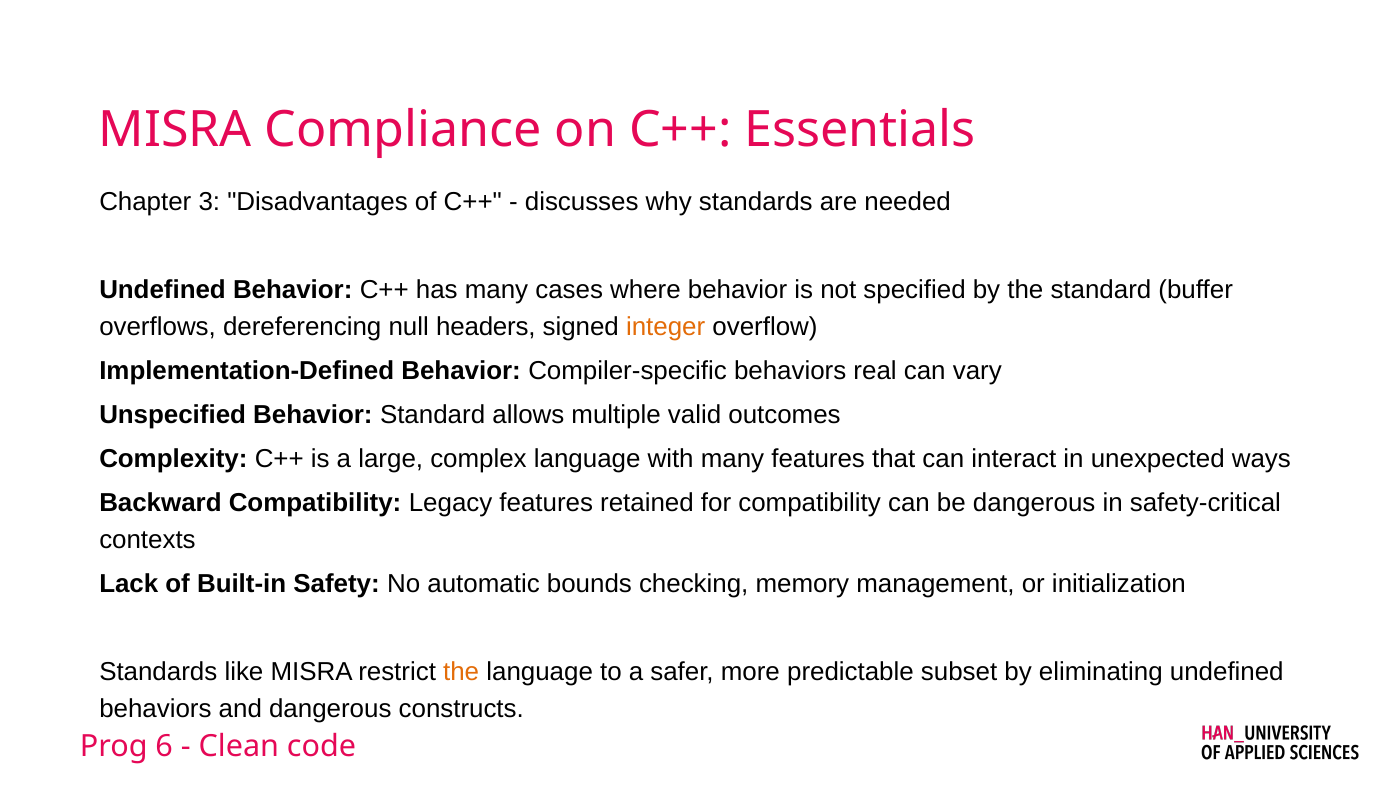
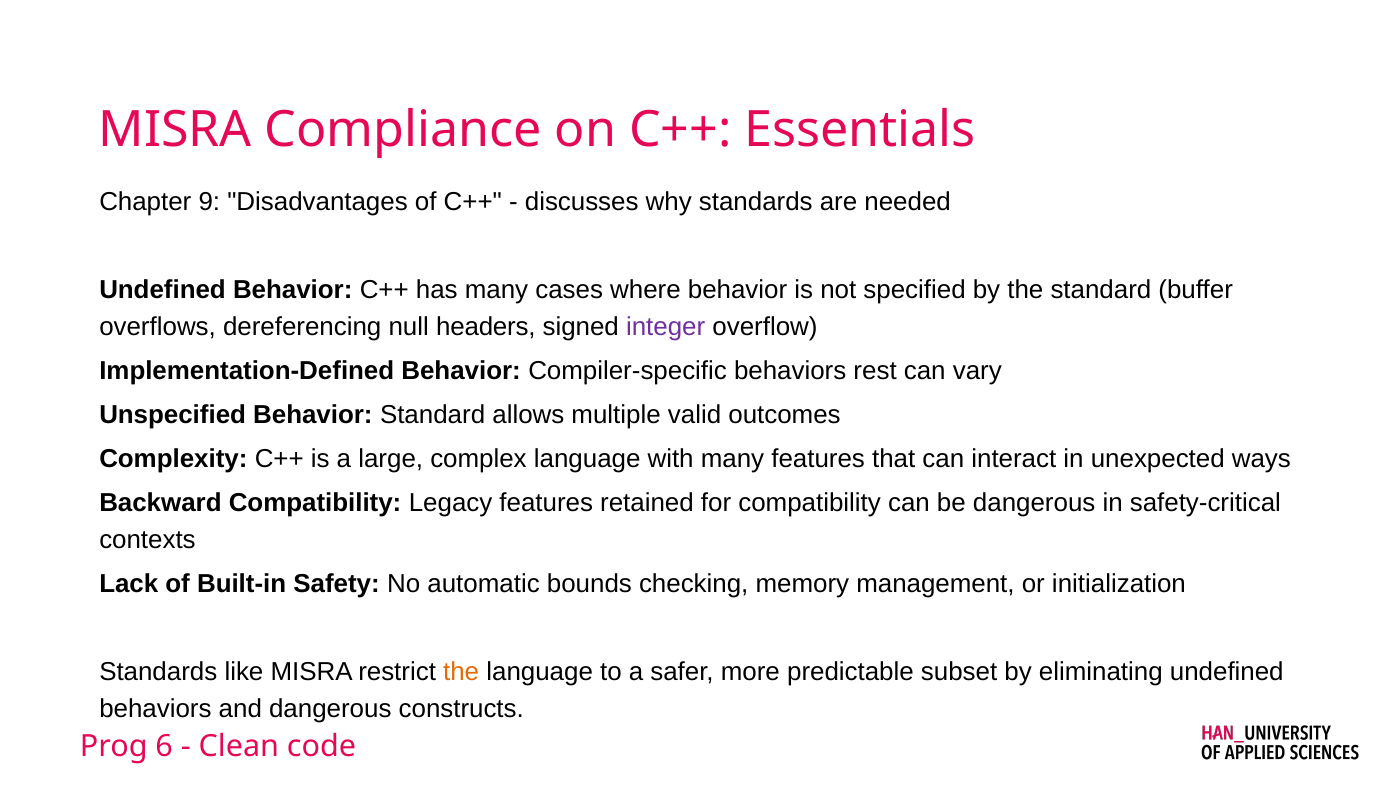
3: 3 -> 9 (209, 202)
integer colour: orange -> purple (666, 327)
real: real -> rest (875, 371)
